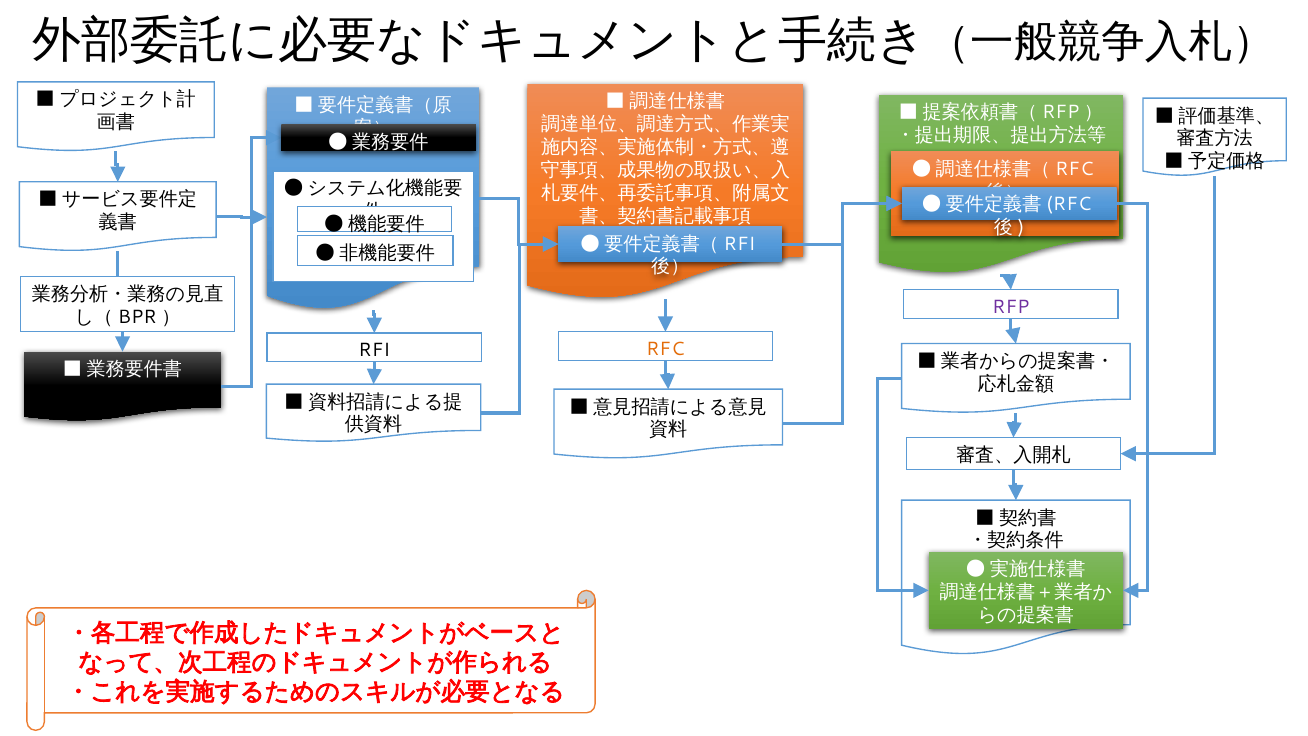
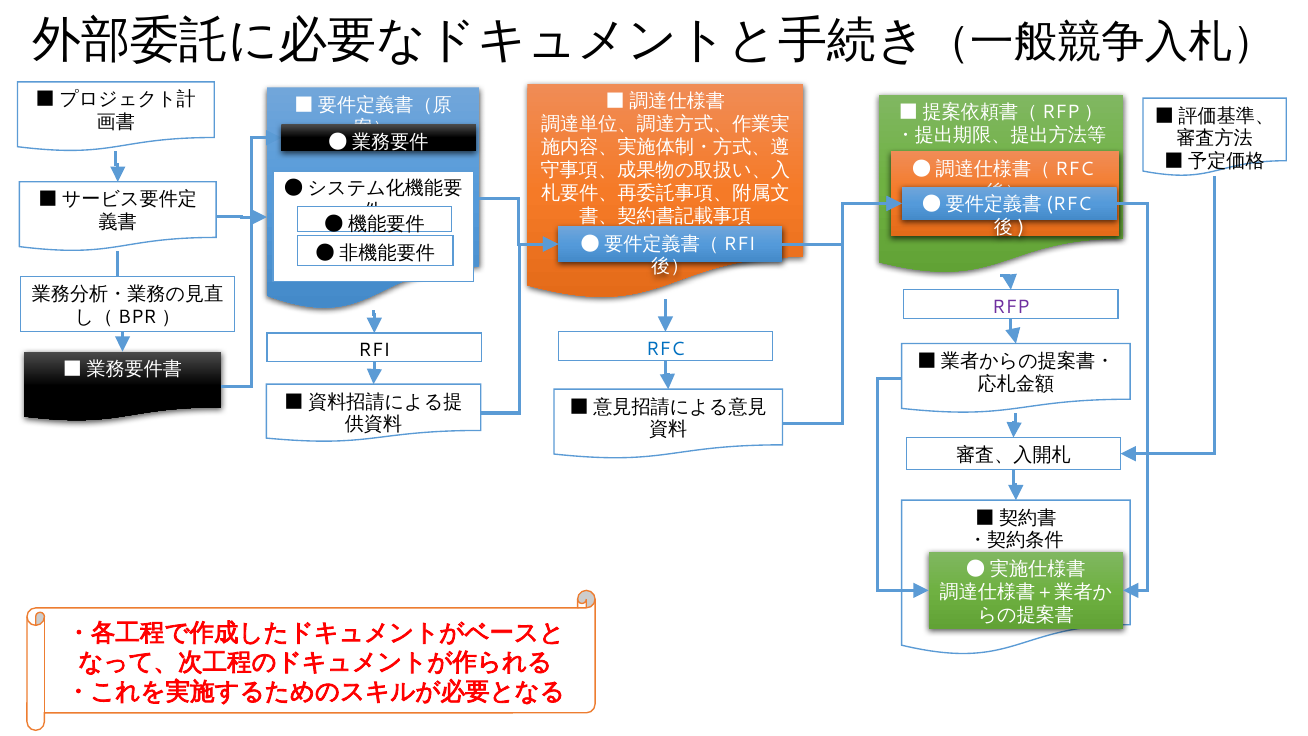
RFC colour: orange -> blue (665, 349)
